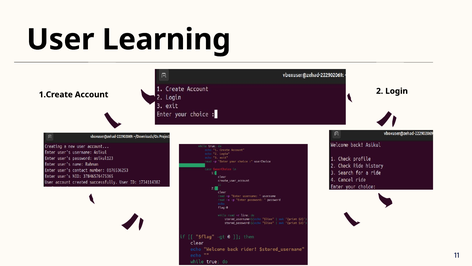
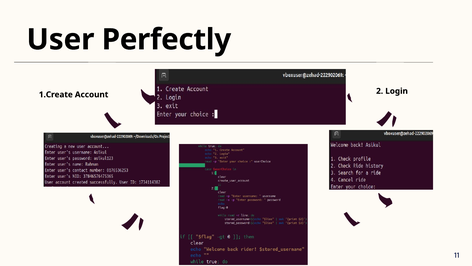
Learning: Learning -> Perfectly (166, 40)
